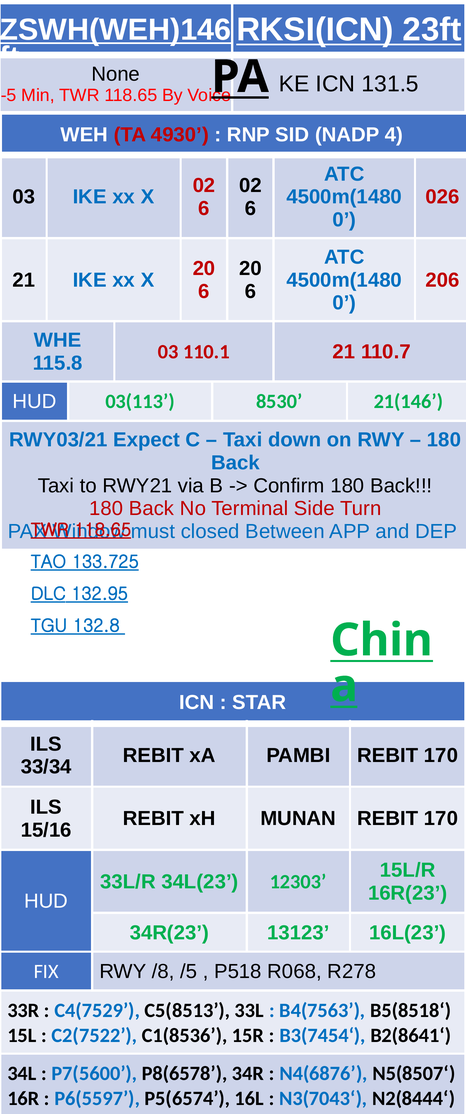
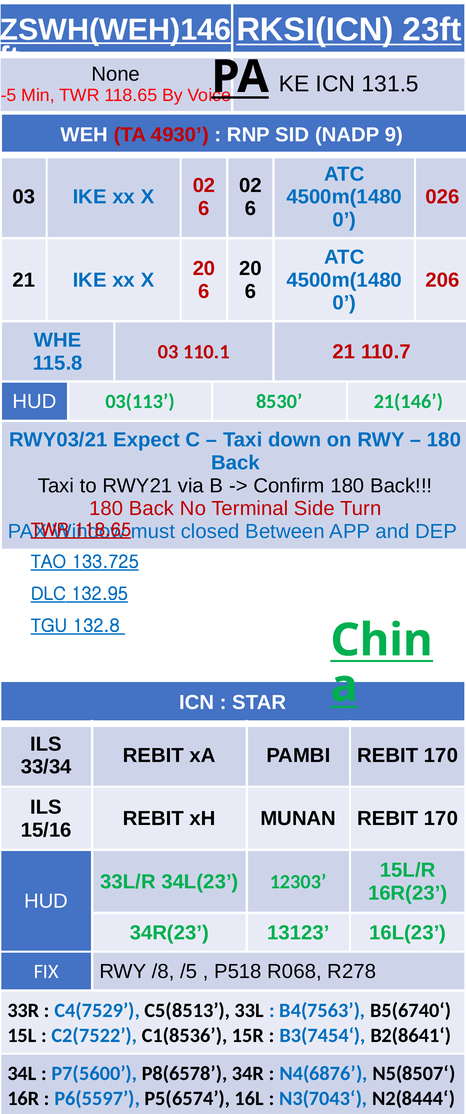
4: 4 -> 9 (394, 135)
B5(8518‘: B5(8518‘ -> B5(6740‘ (411, 1011)
